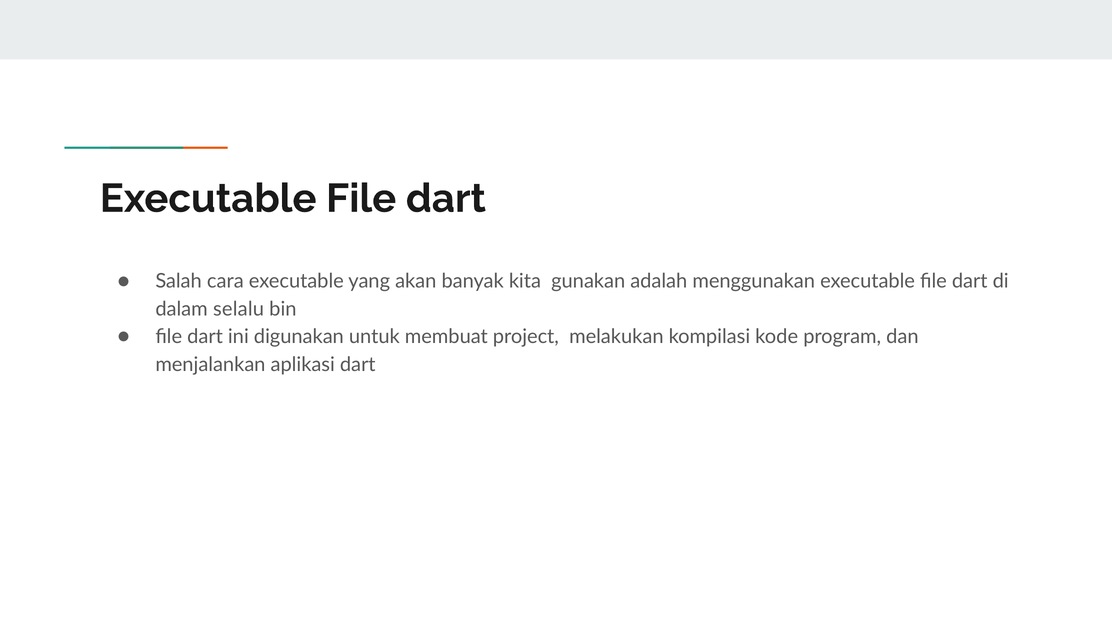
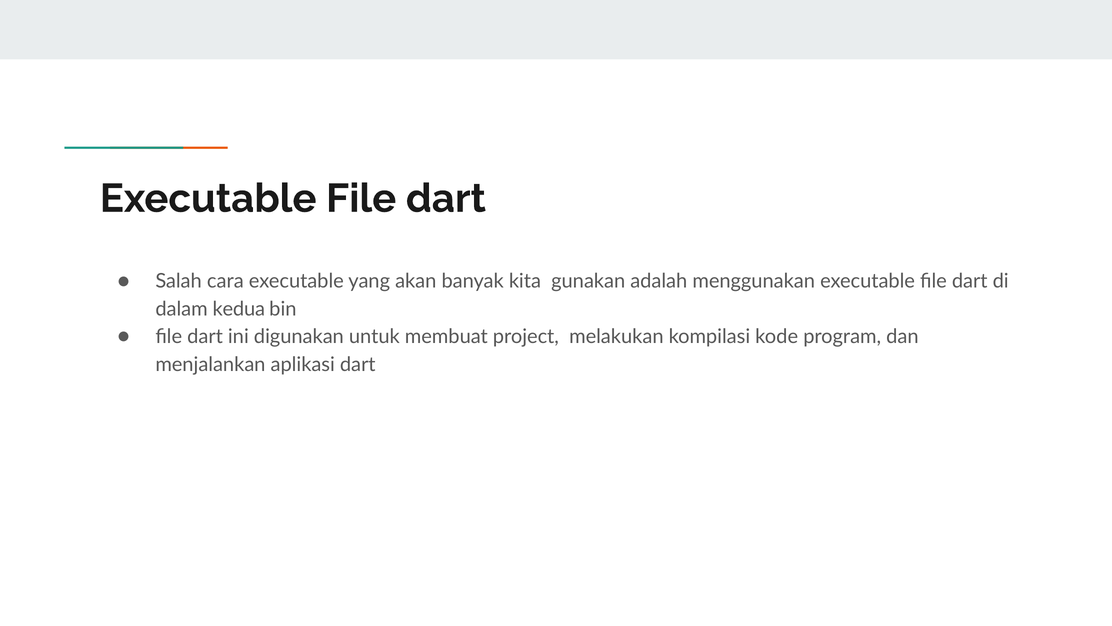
selalu: selalu -> kedua (239, 309)
